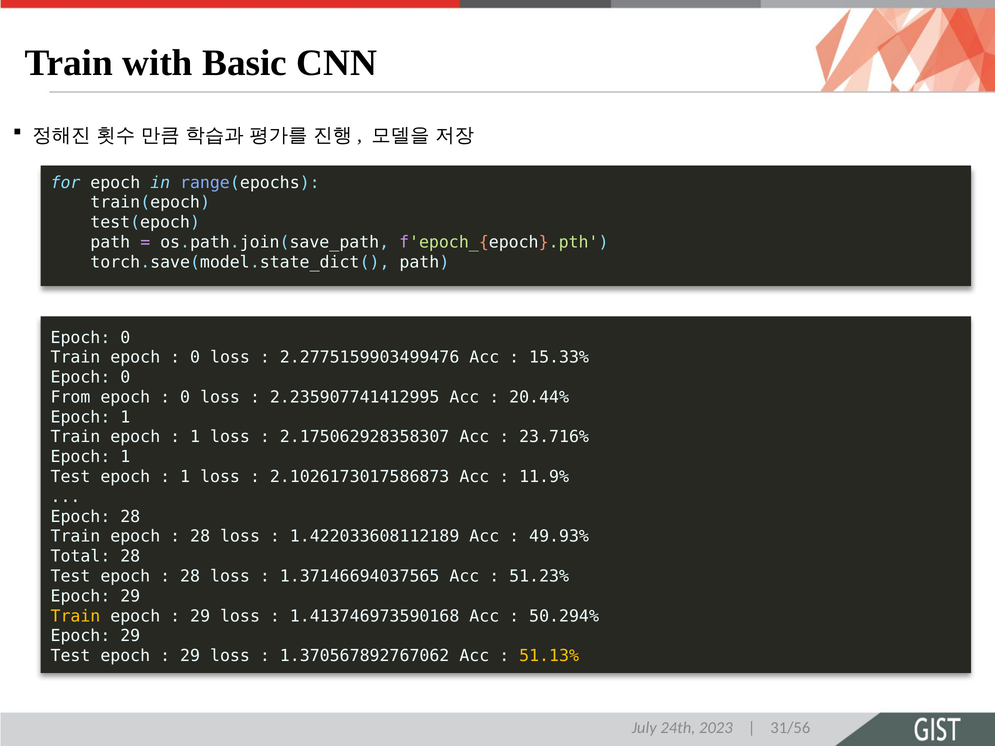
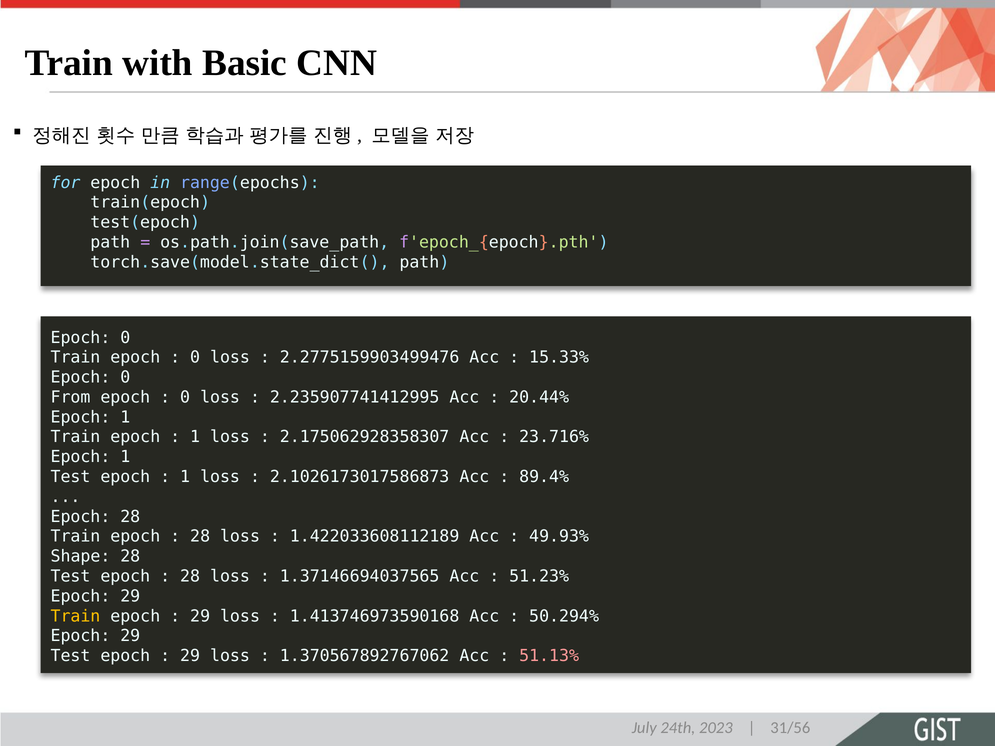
11.9%: 11.9% -> 89.4% (544, 477)
Total: Total -> Shape (80, 557)
51.13% colour: yellow -> pink (549, 656)
